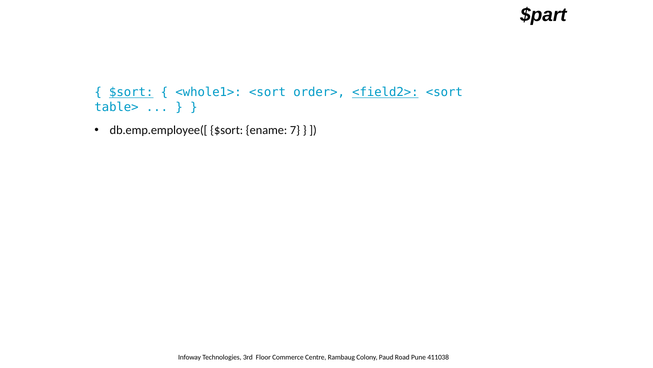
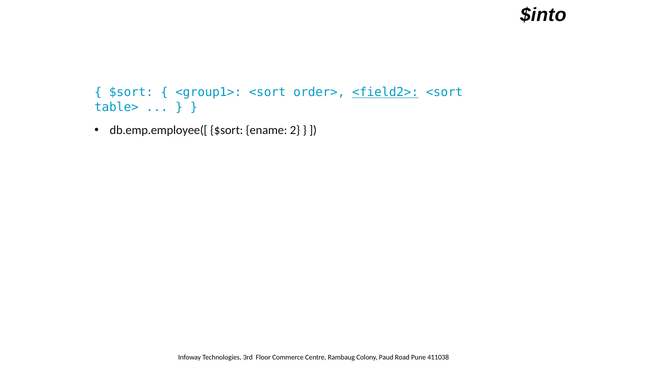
$part: $part -> $into (543, 15)
$sort underline: present -> none (131, 92)
<whole1>: <whole1> -> <group1> (209, 92)
7: 7 -> 2 (295, 130)
